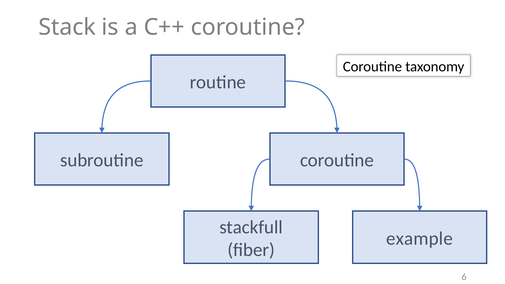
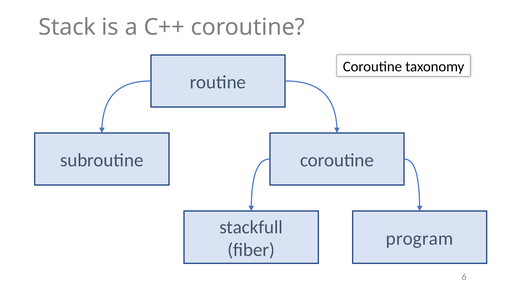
example: example -> program (420, 239)
